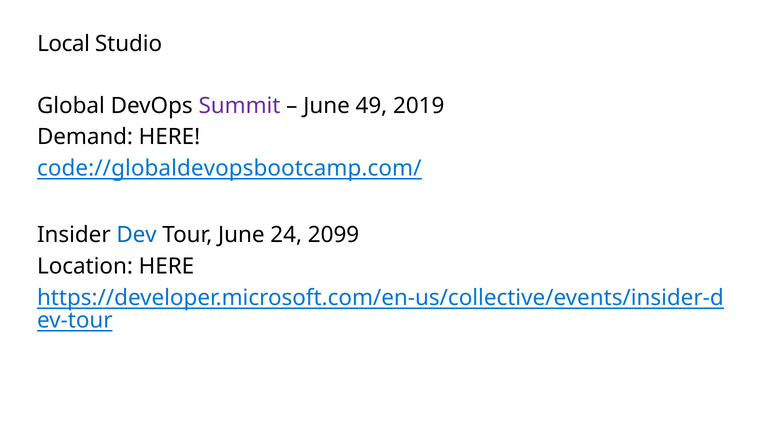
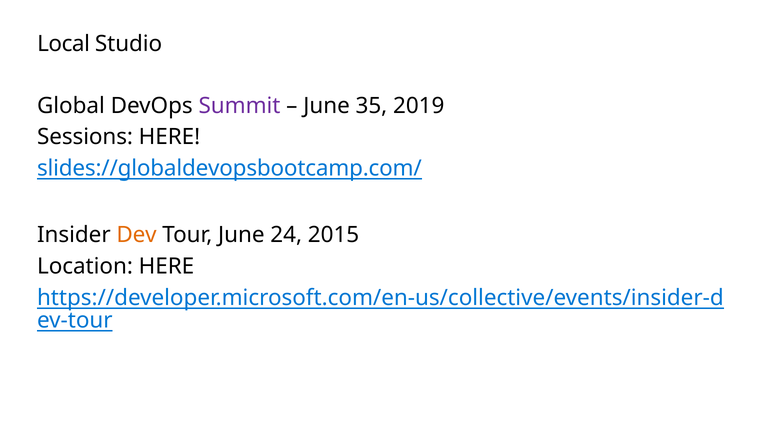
49: 49 -> 35 (371, 106)
Demand: Demand -> Sessions (85, 137)
code://globaldevopsbootcamp.com/: code://globaldevopsbootcamp.com/ -> slides://globaldevopsbootcamp.com/ (229, 169)
Dev colour: blue -> orange (137, 235)
2099: 2099 -> 2015 (334, 235)
